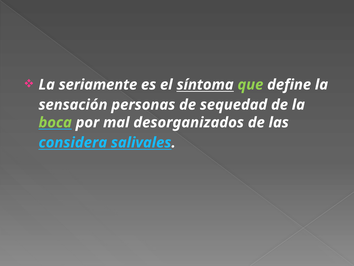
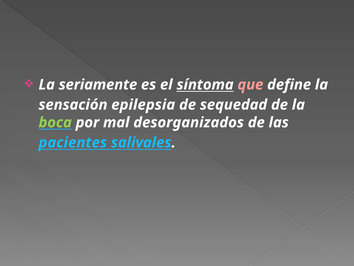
que colour: light green -> pink (250, 85)
personas: personas -> epilepsia (143, 105)
considera: considera -> pacientes (73, 142)
